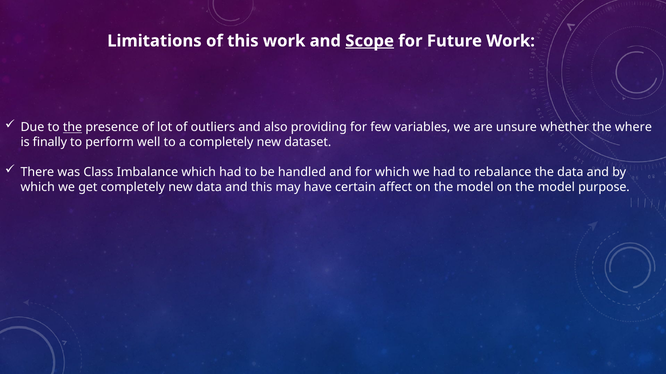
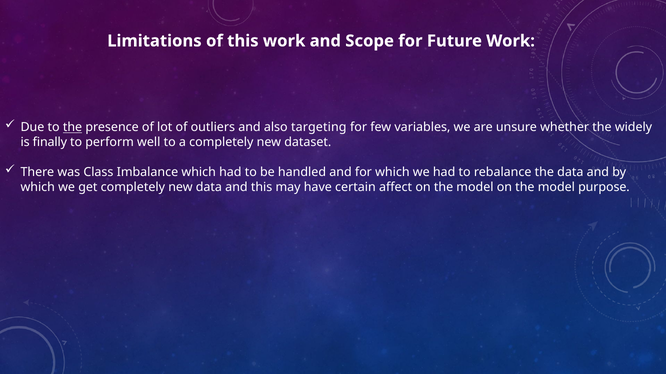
Scope underline: present -> none (370, 41)
providing: providing -> targeting (319, 127)
where: where -> widely (633, 127)
